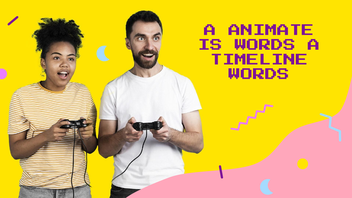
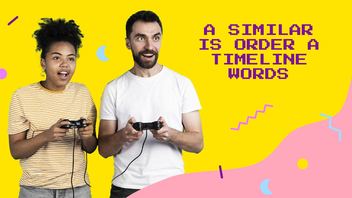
ANIMATE: ANIMATE -> SIMILAR (271, 33)
IS WORDS: WORDS -> ORDER (265, 47)
